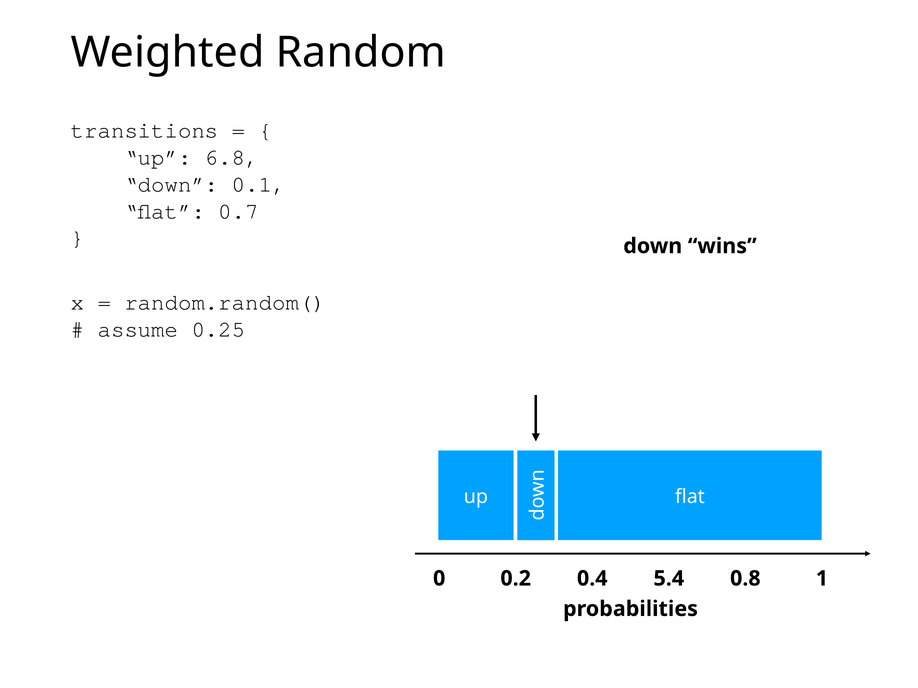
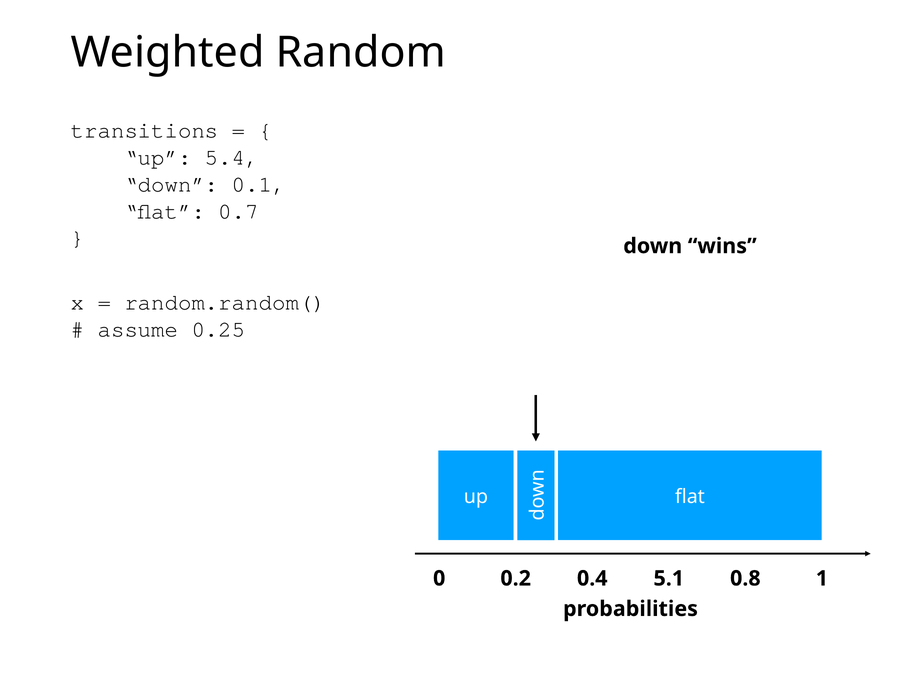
6.8: 6.8 -> 5.4 (232, 158)
5.4: 5.4 -> 5.1 (669, 579)
